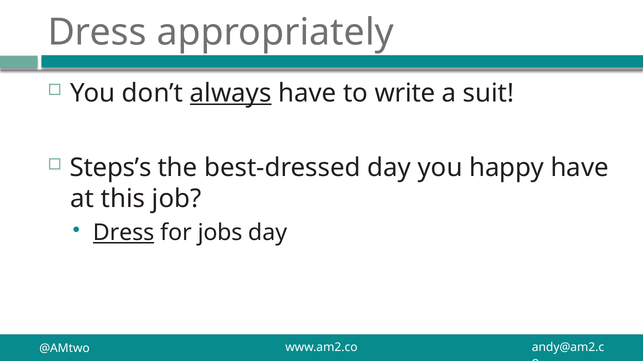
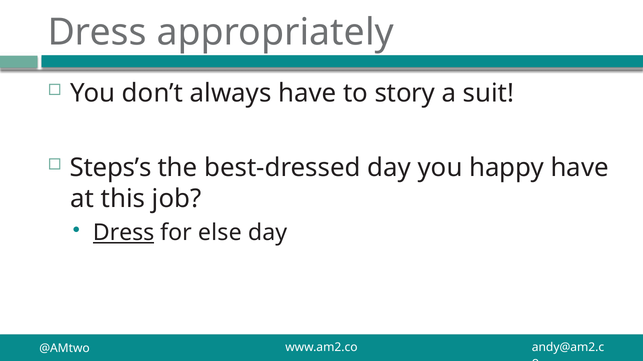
always underline: present -> none (231, 93)
write: write -> story (405, 93)
jobs: jobs -> else (220, 233)
